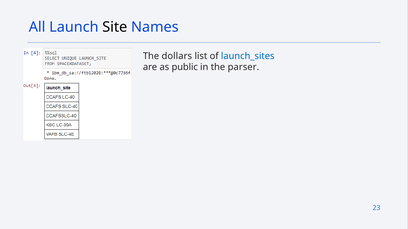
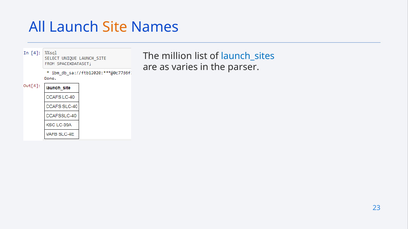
Site colour: black -> orange (115, 27)
dollars: dollars -> million (177, 56)
public: public -> varies (185, 67)
